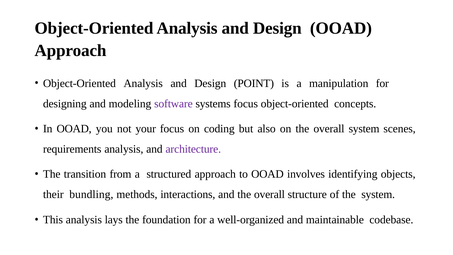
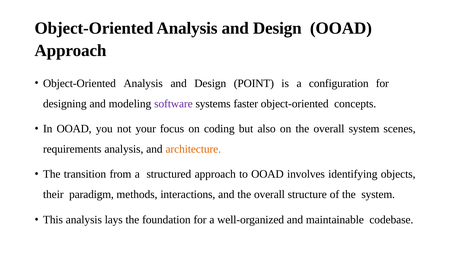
manipulation: manipulation -> configuration (339, 83)
systems focus: focus -> faster (246, 104)
architecture colour: purple -> orange (193, 149)
bundling: bundling -> paradigm (91, 194)
